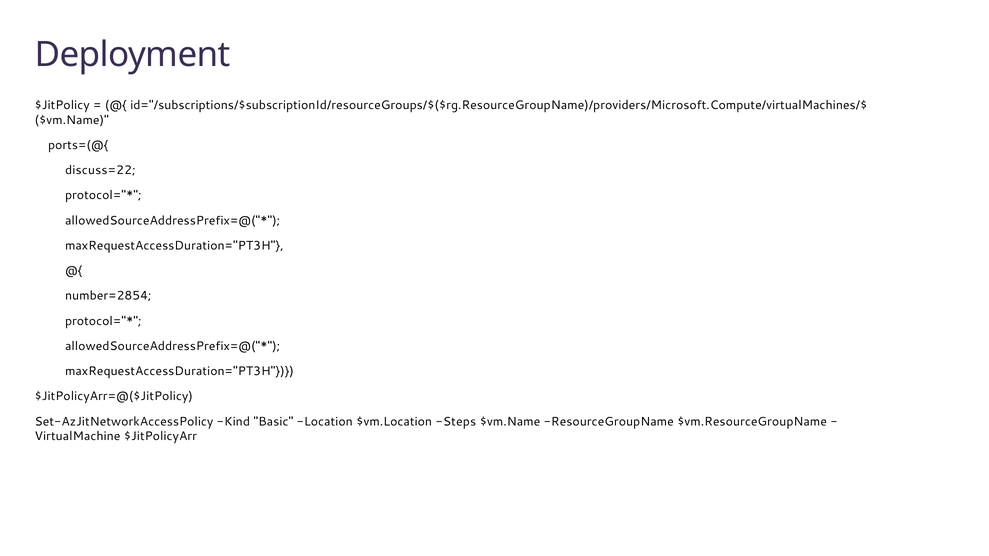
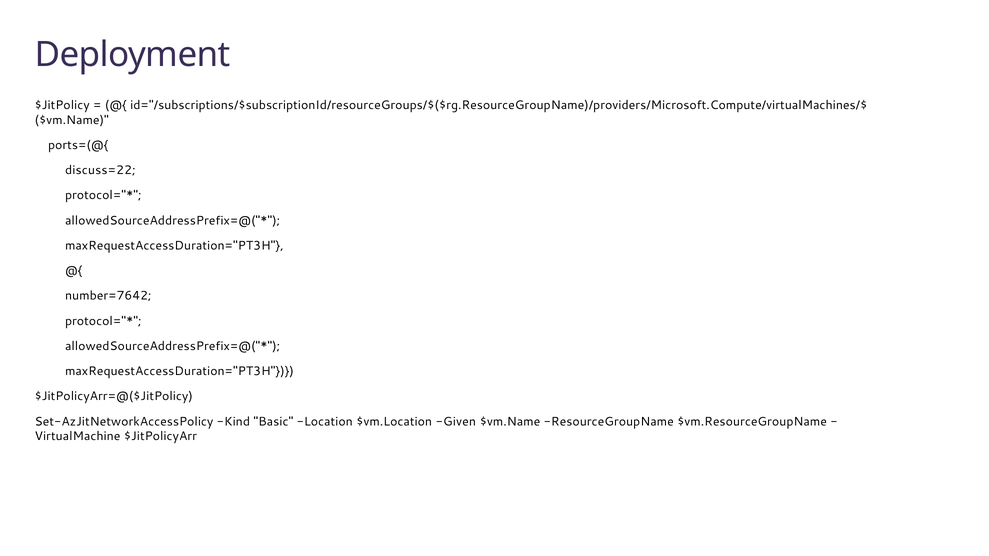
number=2854: number=2854 -> number=7642 (108, 296)
Steps: Steps -> Given (456, 422)
